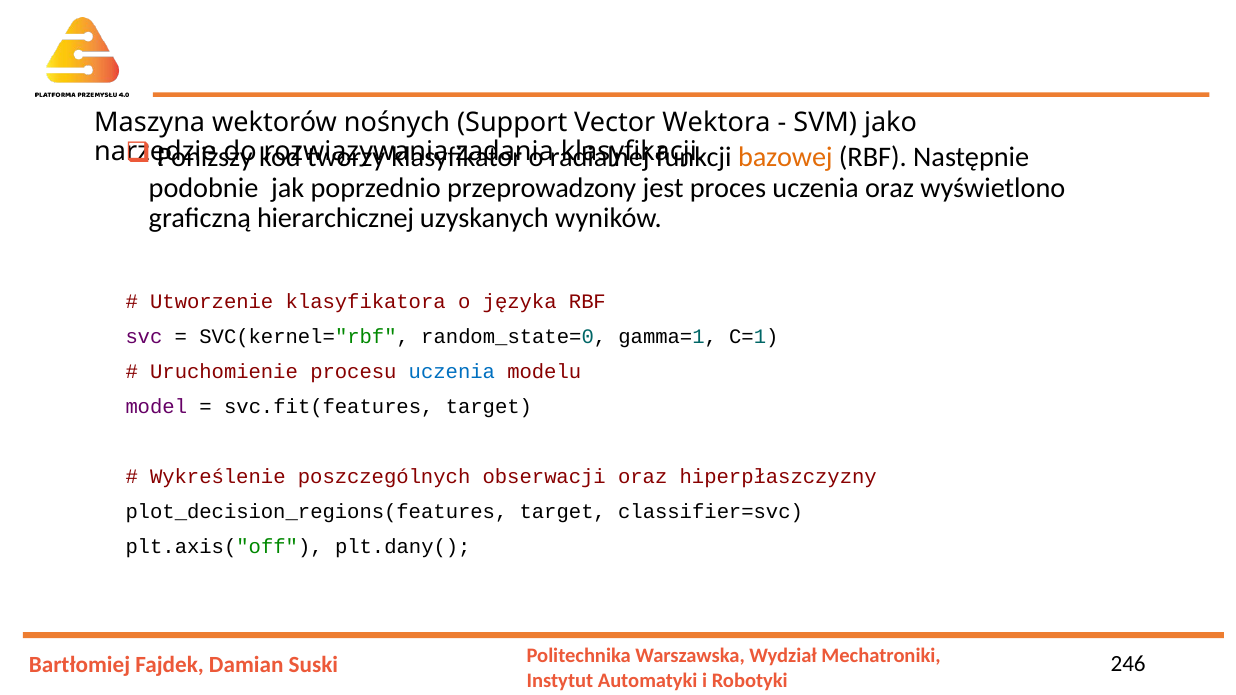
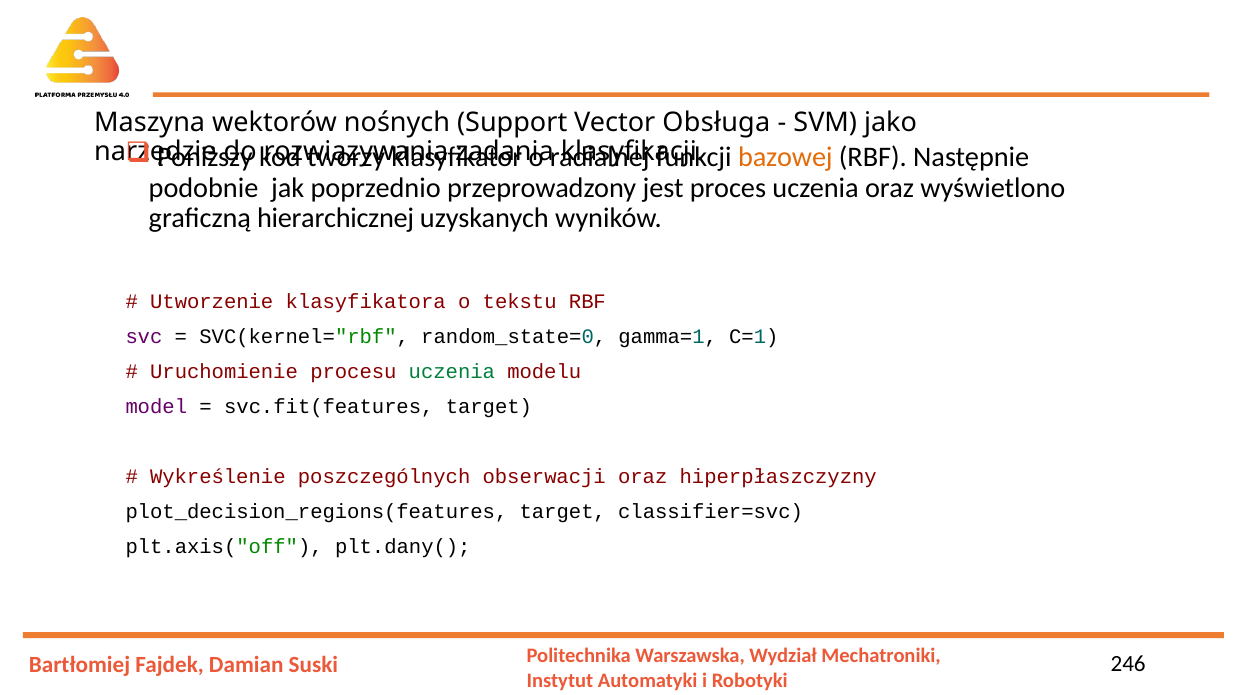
Wektora: Wektora -> Obsługa (716, 123)
języka: języka -> tekstu (520, 301)
uczenia colour: blue -> green (452, 372)
